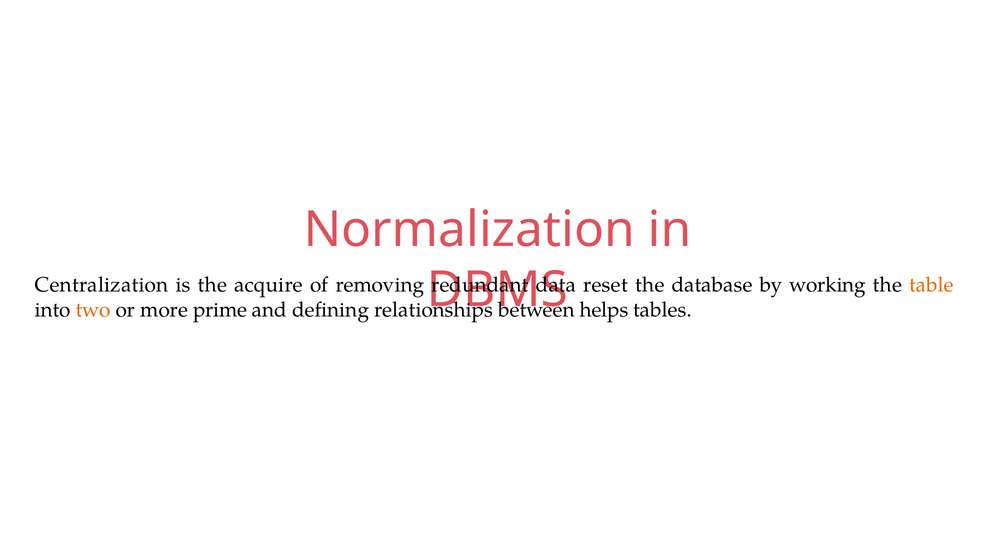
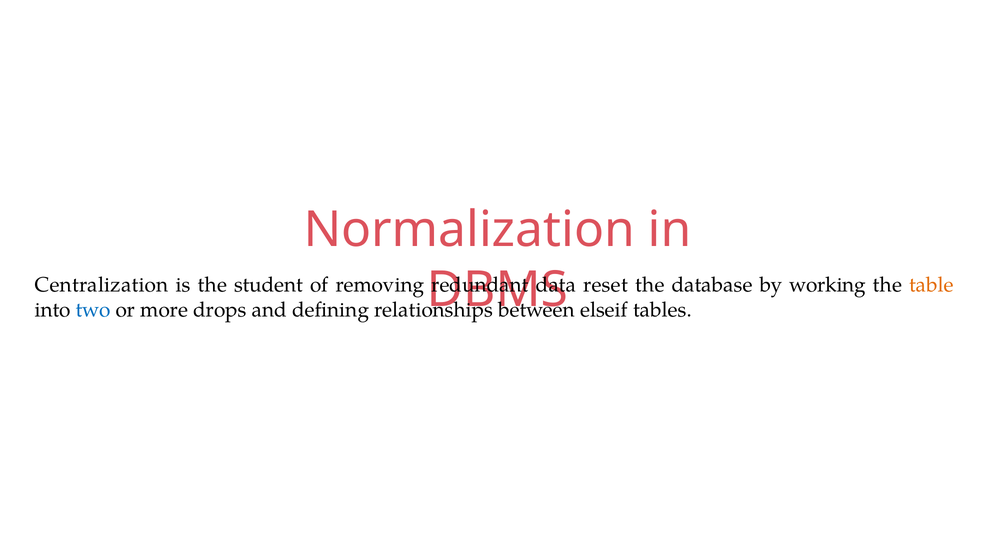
acquire: acquire -> student (269, 285)
two colour: orange -> blue (93, 310)
prime: prime -> drops (220, 310)
helps: helps -> elseif (604, 310)
